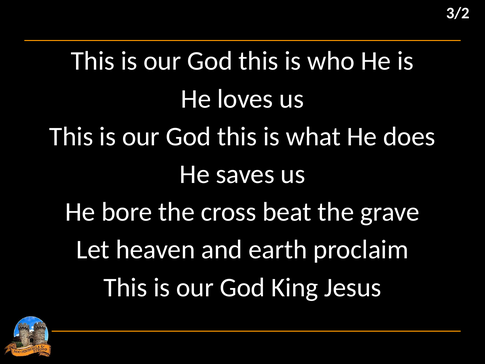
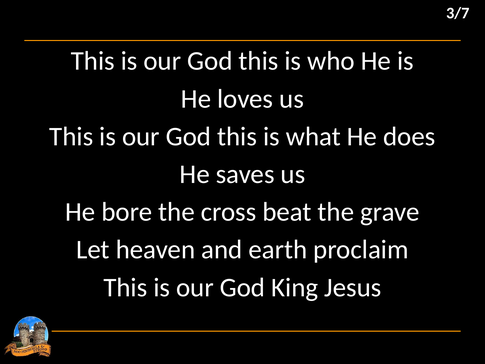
3/2: 3/2 -> 3/7 (458, 13)
